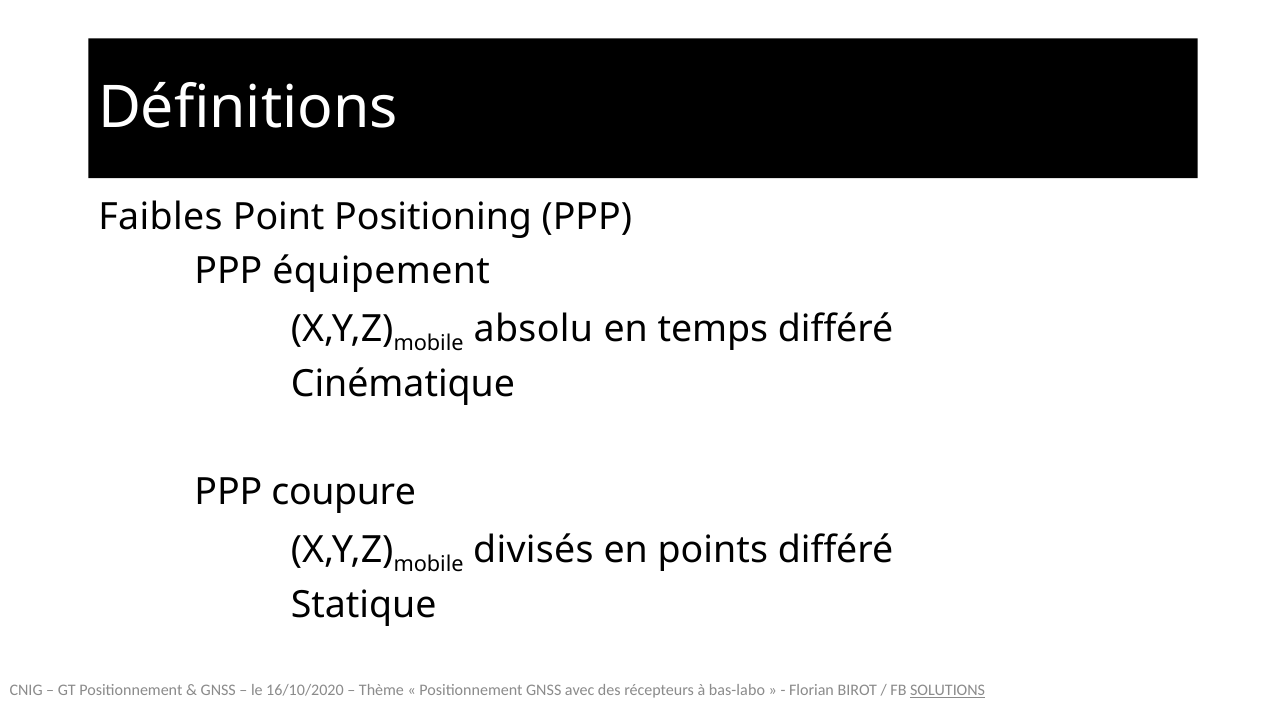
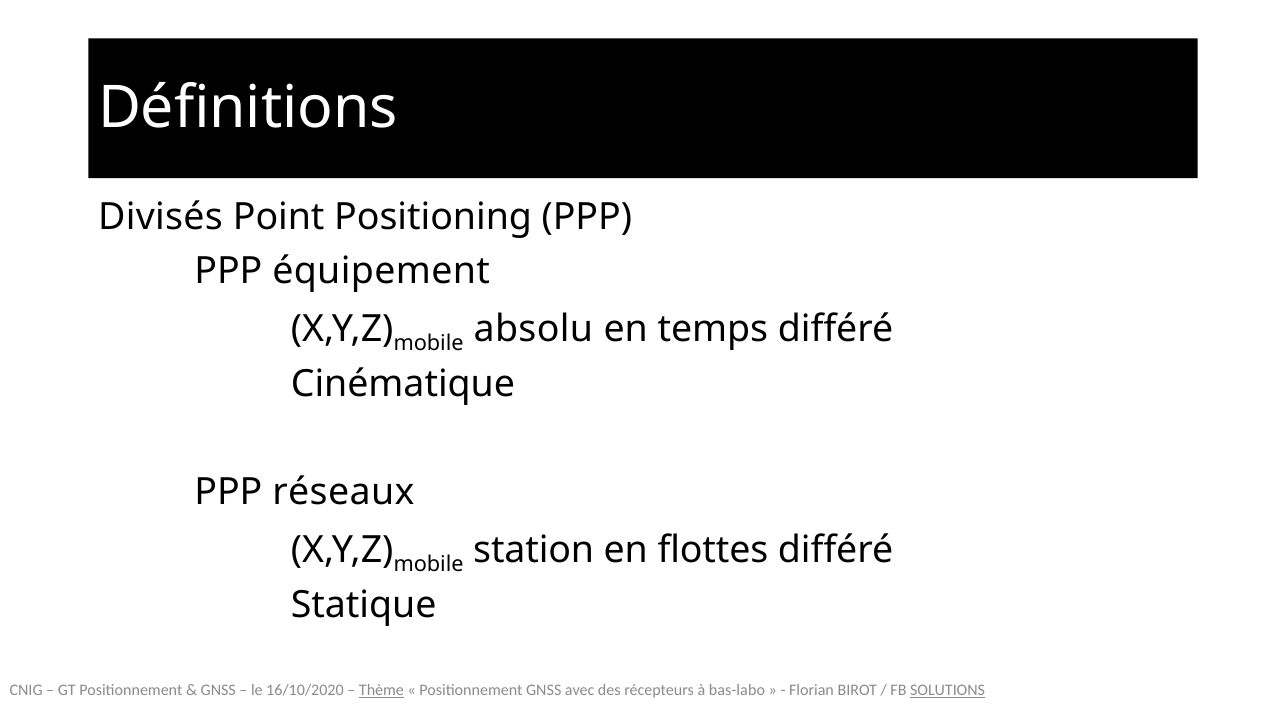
Faibles: Faibles -> Divisés (160, 217)
coupure: coupure -> réseaux (343, 492)
divisés: divisés -> station (534, 550)
points: points -> flottes (713, 550)
Thème underline: none -> present (381, 691)
